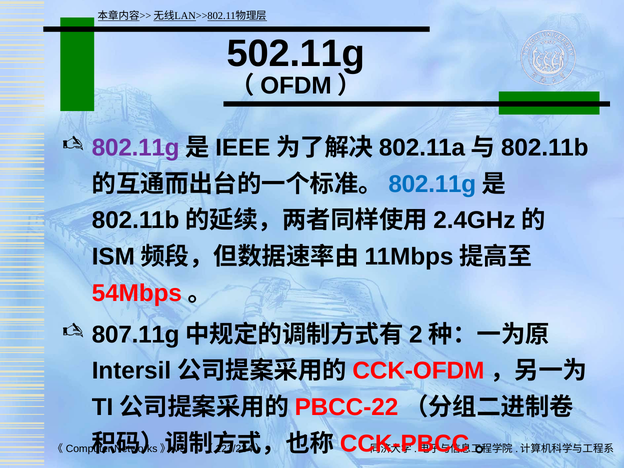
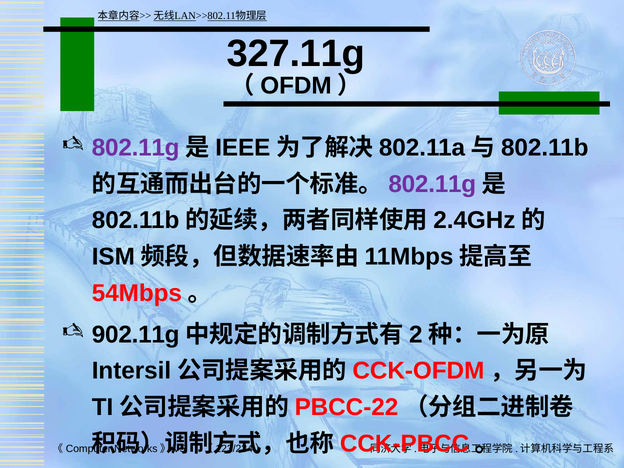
502.11g: 502.11g -> 327.11g (296, 54)
802.11g colour: blue -> purple (432, 184)
807.11g: 807.11g -> 902.11g (136, 335)
